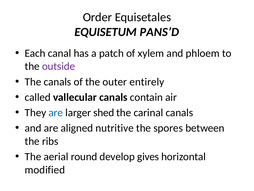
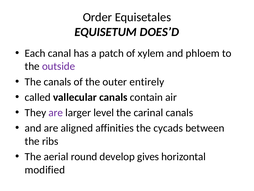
PANS’D: PANS’D -> DOES’D (159, 32)
are colour: blue -> purple (56, 112)
shed: shed -> level (104, 112)
nutritive: nutritive -> affinities (115, 128)
spores: spores -> cycads (168, 128)
